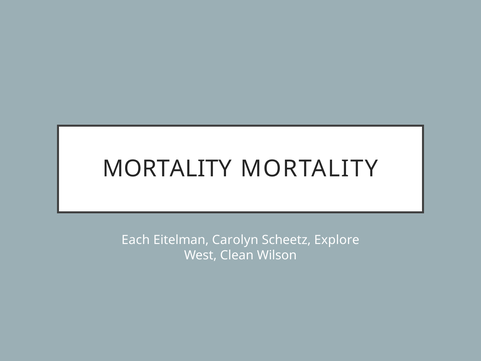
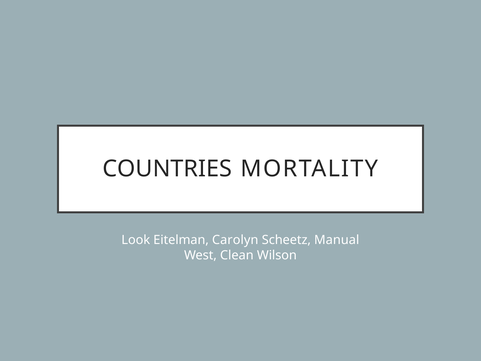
MORTALITY: MORTALITY -> COUNTRIES (167, 169)
Each: Each -> Look (136, 240)
Explore: Explore -> Manual (337, 240)
